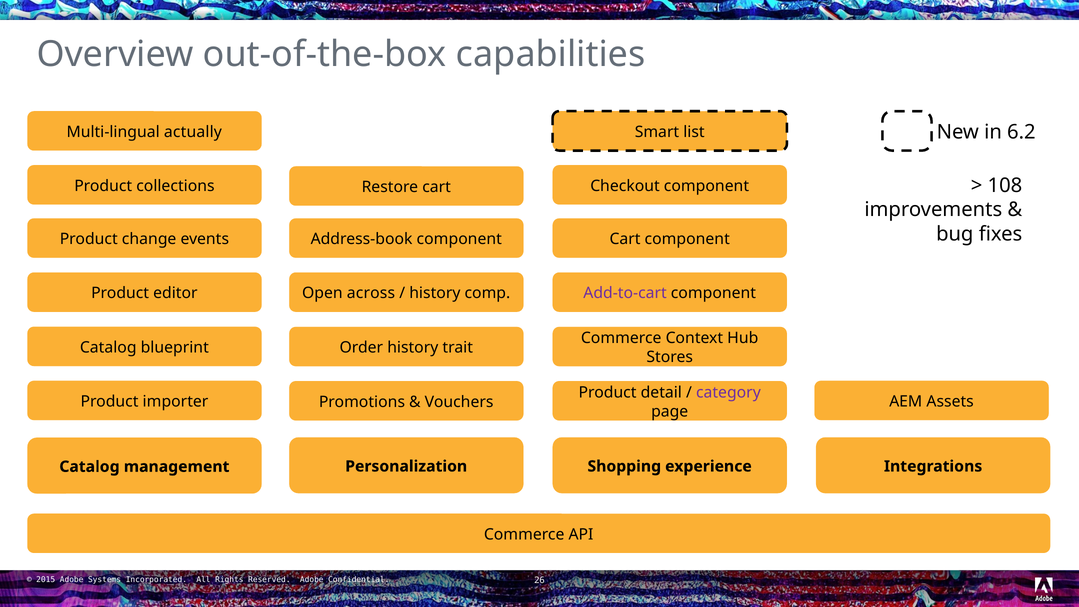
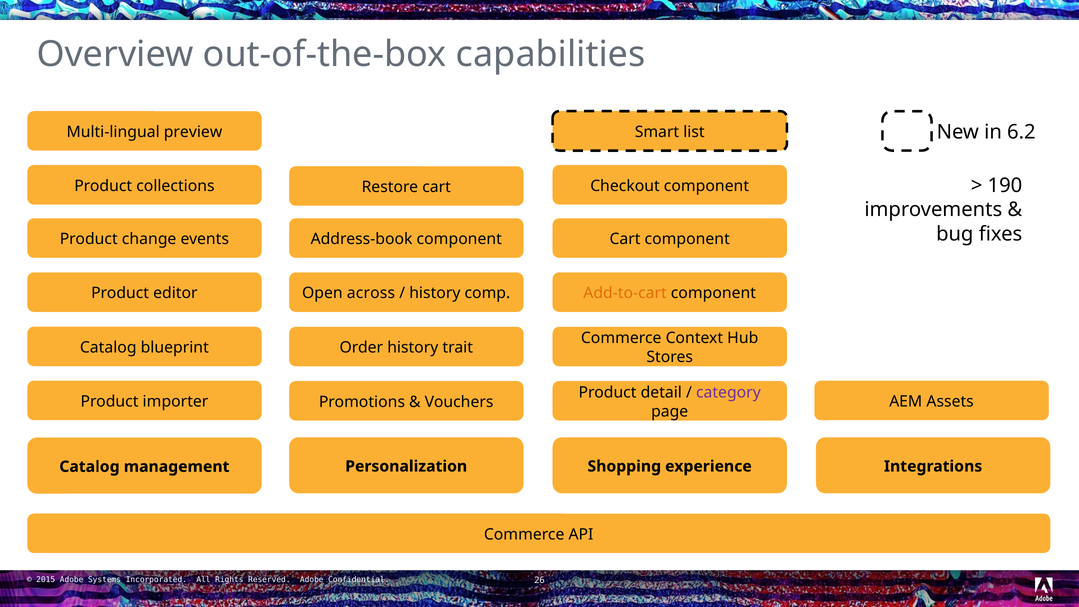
actually: actually -> preview (193, 132)
108: 108 -> 190 (1005, 185)
Add-to-cart colour: purple -> orange (625, 293)
